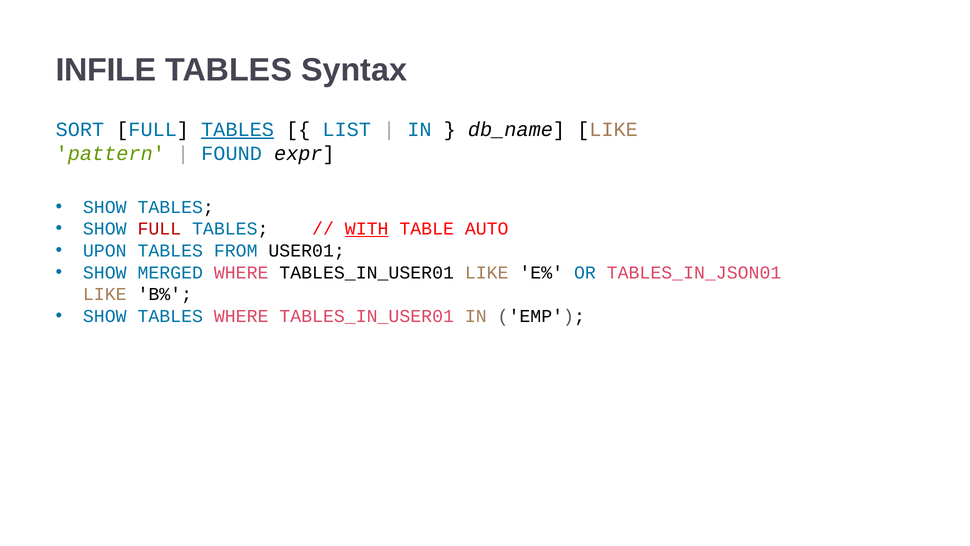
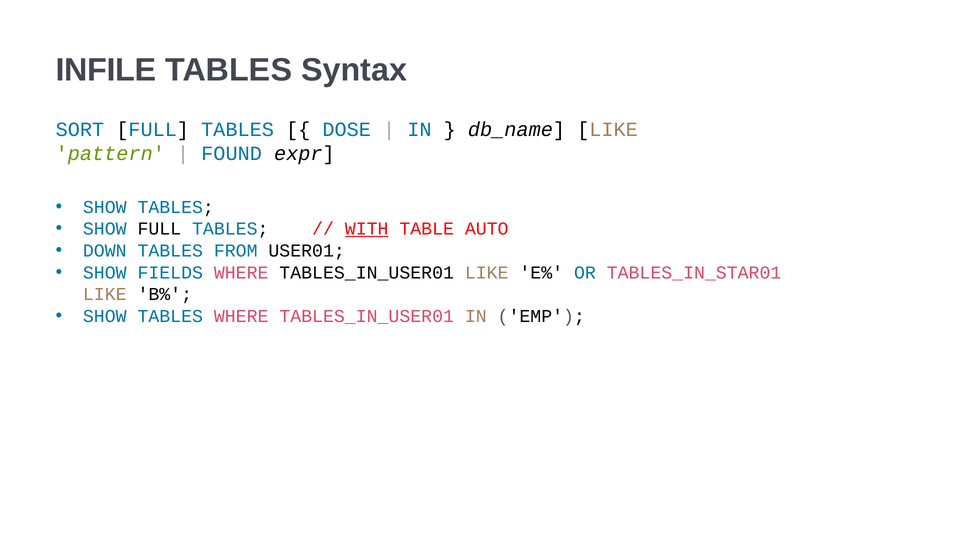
TABLES underline: present -> none (238, 129)
LIST: LIST -> DOSE (347, 129)
FULL colour: red -> black (159, 229)
UPON: UPON -> DOWN (105, 251)
MERGED: MERGED -> FIELDS (170, 272)
TABLES_IN_JSON01: TABLES_IN_JSON01 -> TABLES_IN_STAR01 (694, 272)
